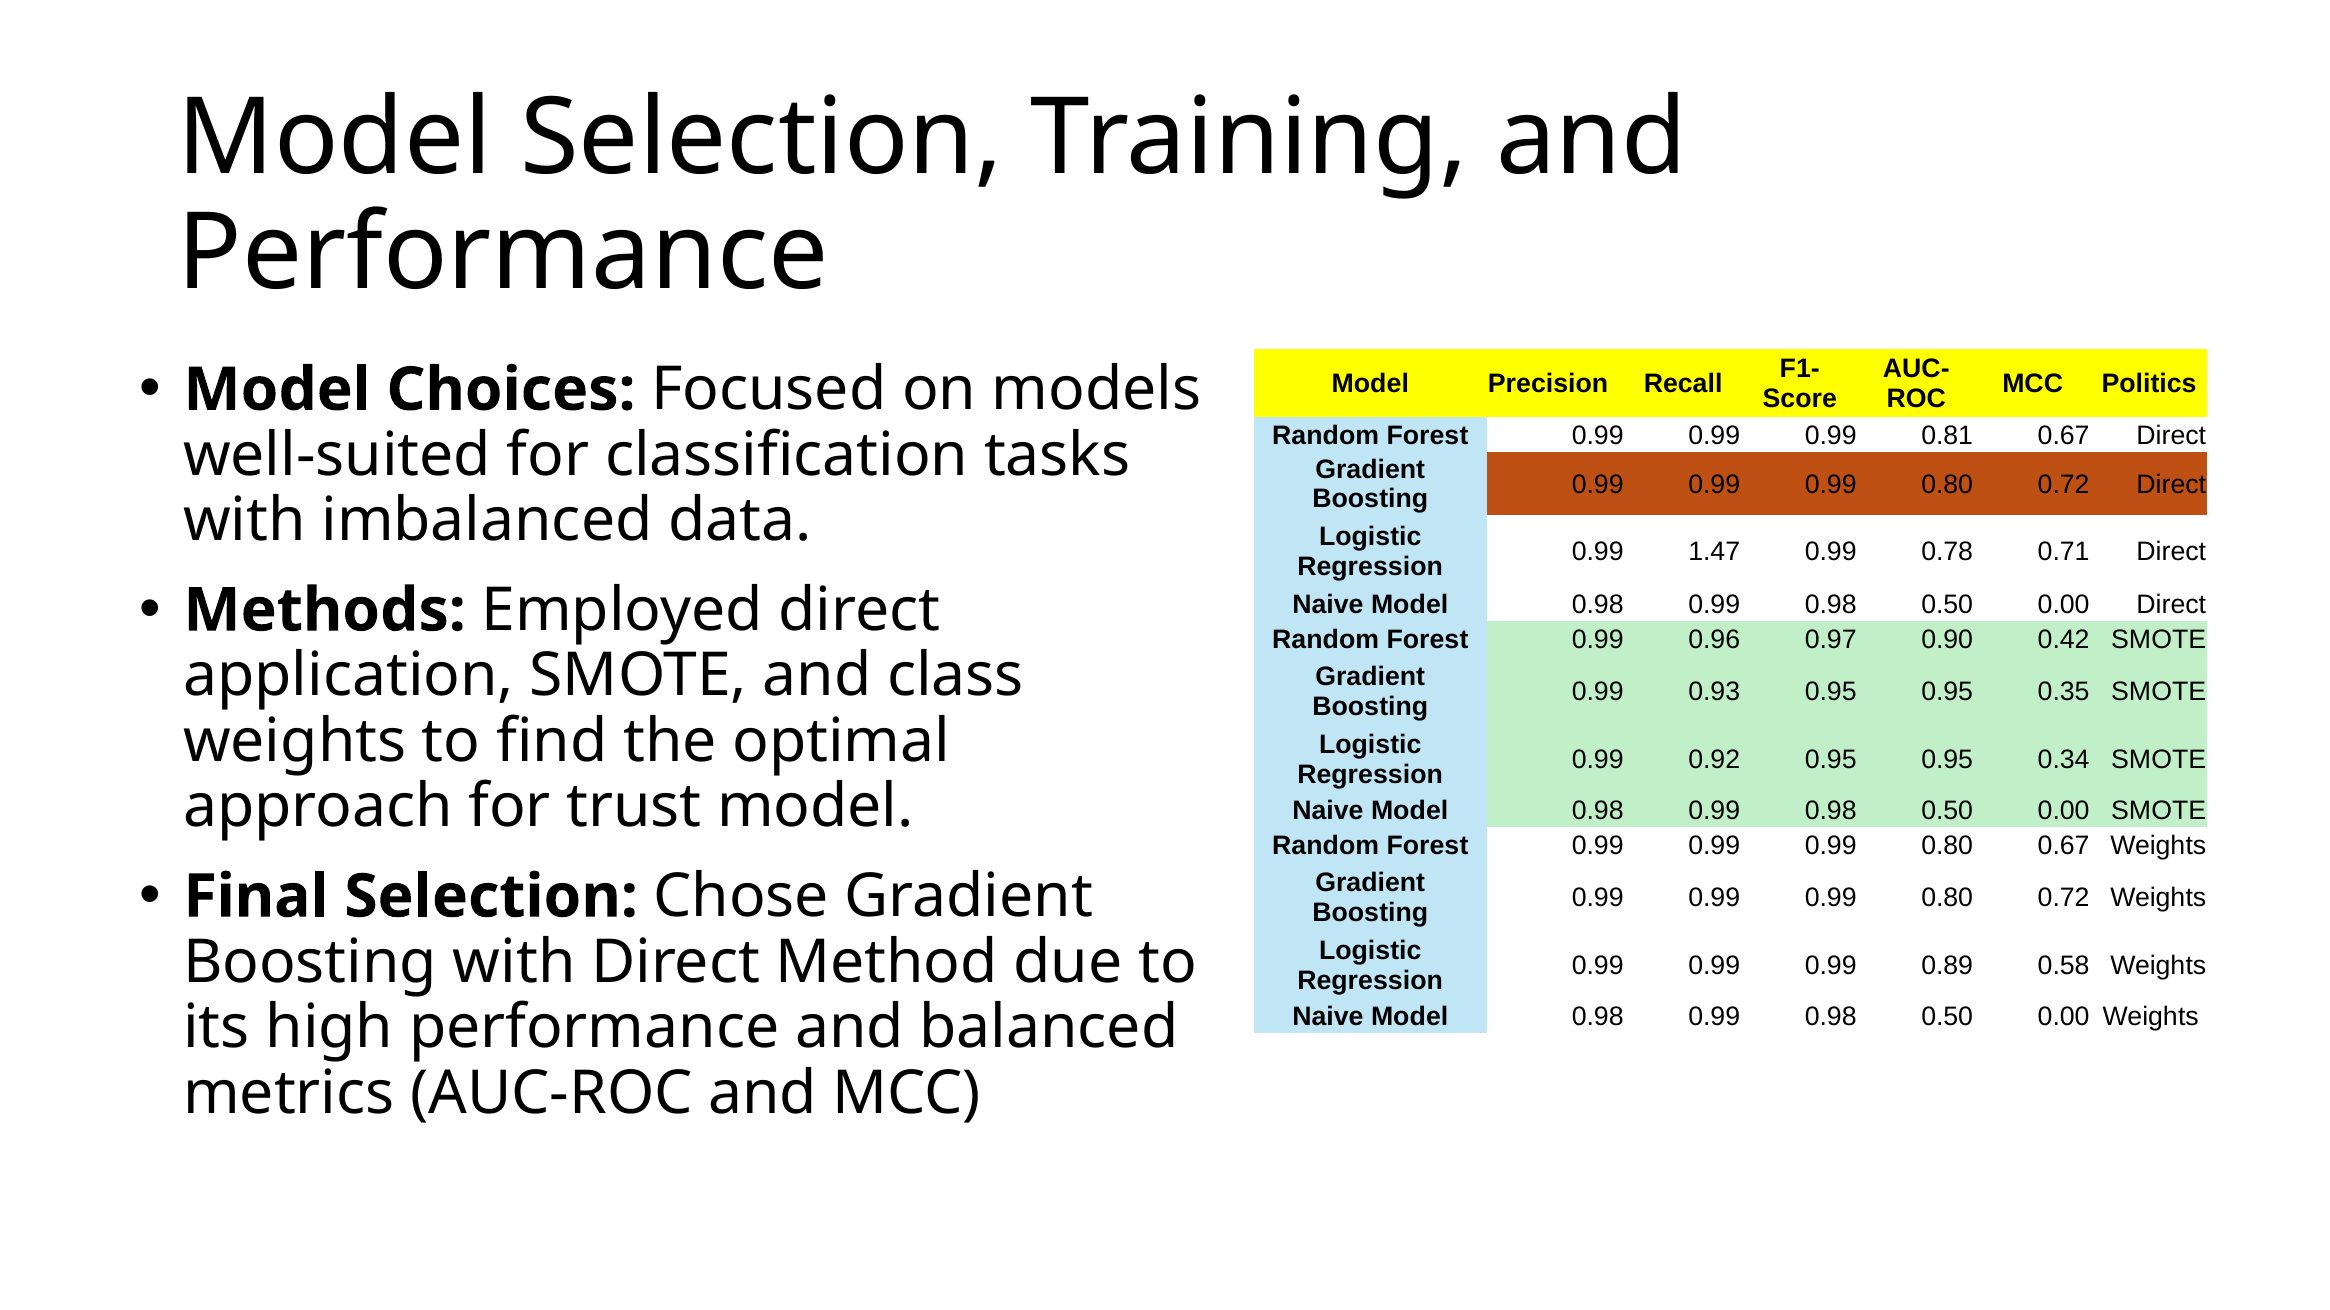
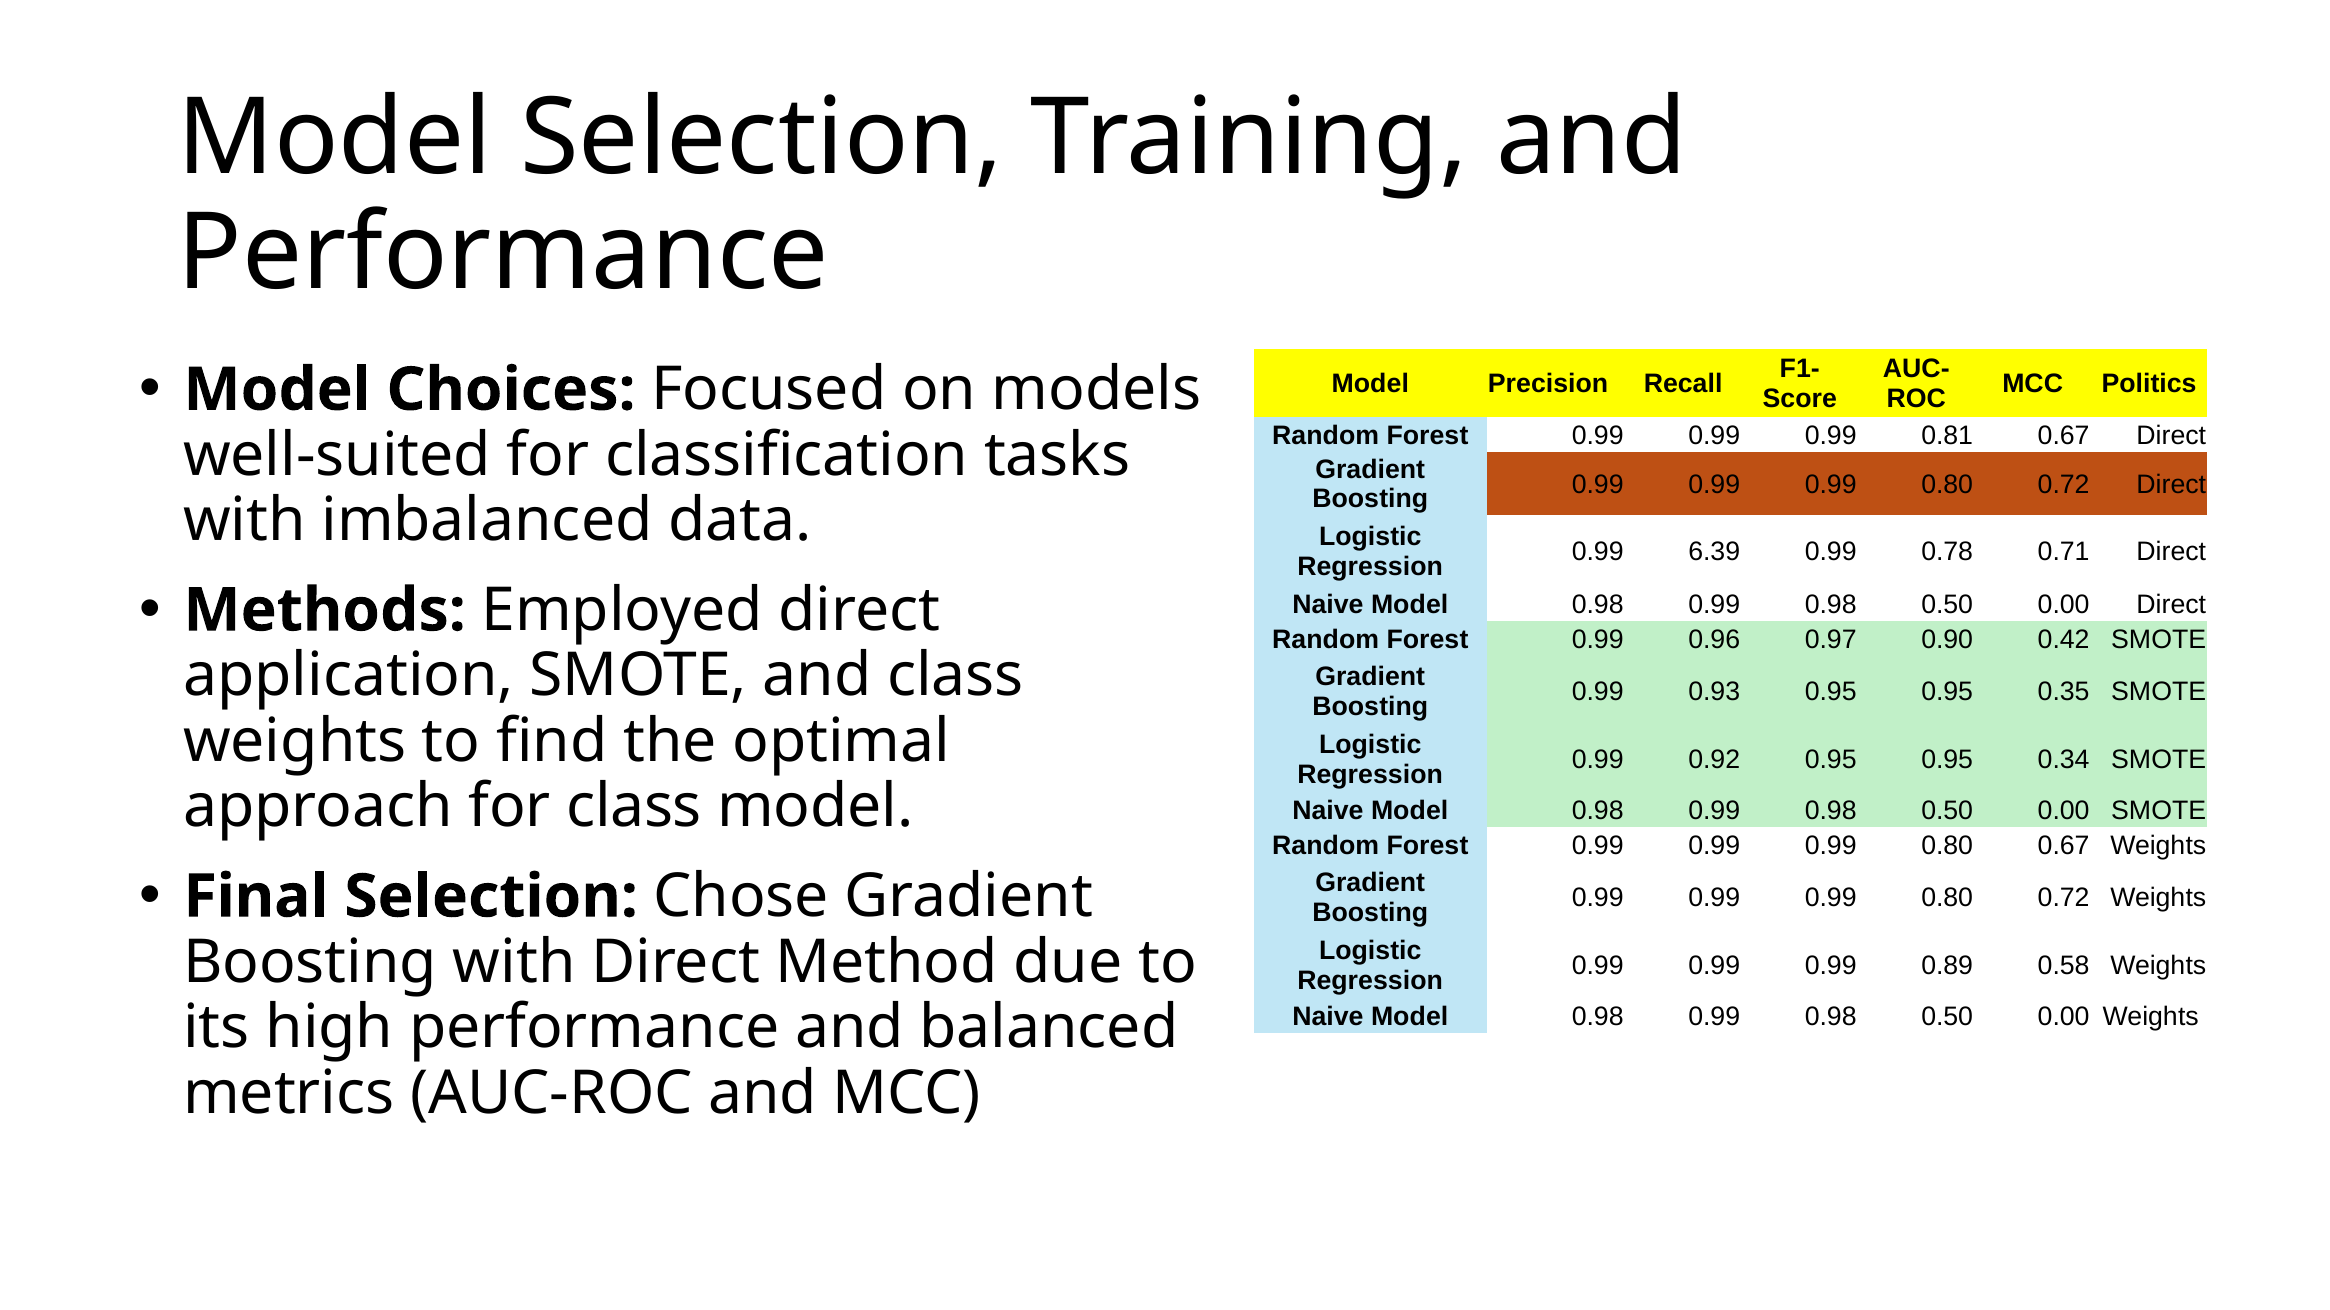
1.47: 1.47 -> 6.39 (1714, 552)
for trust: trust -> class (634, 807)
